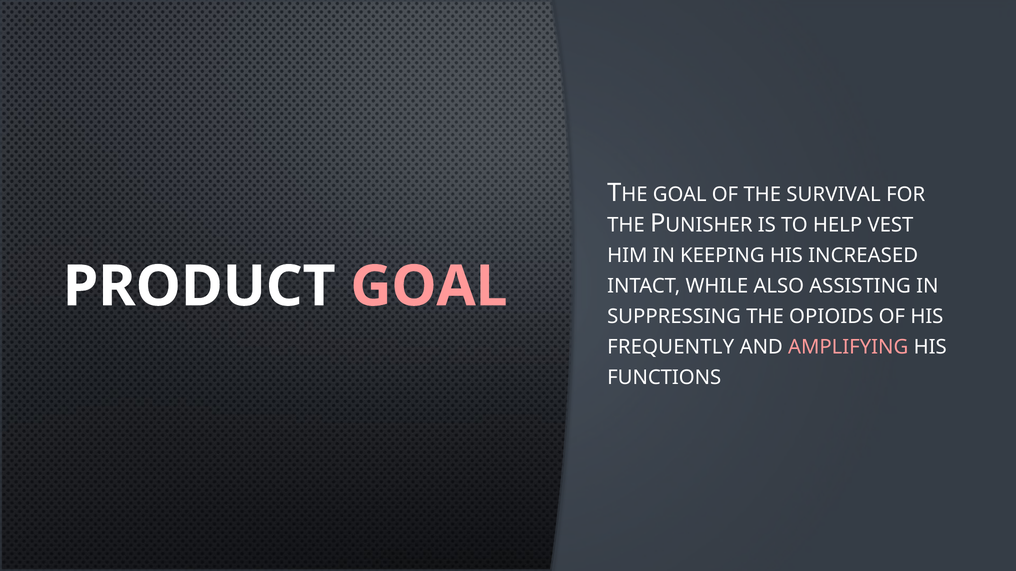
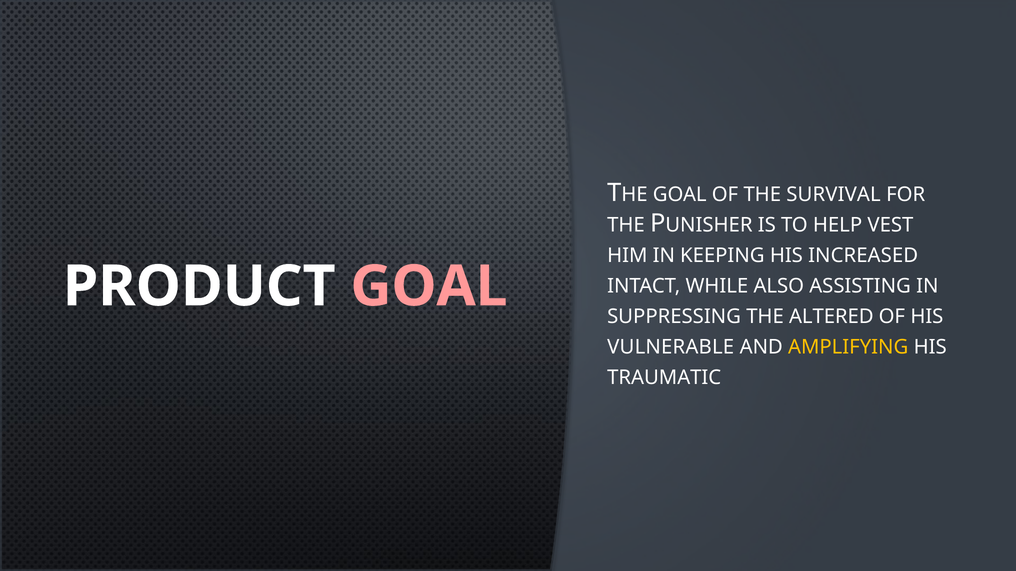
OPIOIDS: OPIOIDS -> ALTERED (831, 317)
FREQUENTLY: FREQUENTLY -> VULNERABLE (671, 347)
AMPLIFYING colour: pink -> yellow (848, 347)
FUNCTIONS: FUNCTIONS -> TRAUMATIC (664, 378)
